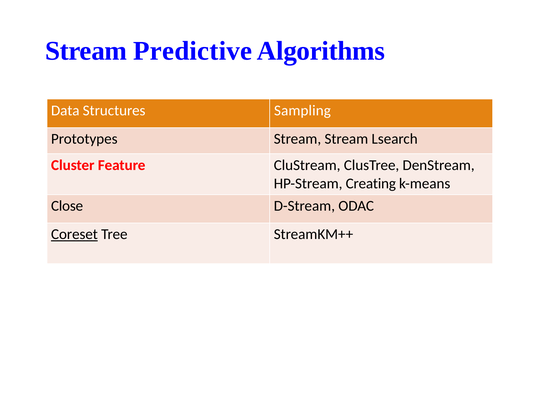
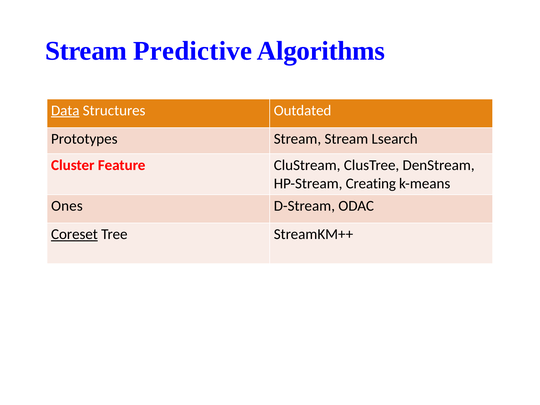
Data underline: none -> present (65, 110)
Sampling: Sampling -> Outdated (303, 110)
Close: Close -> Ones (67, 206)
